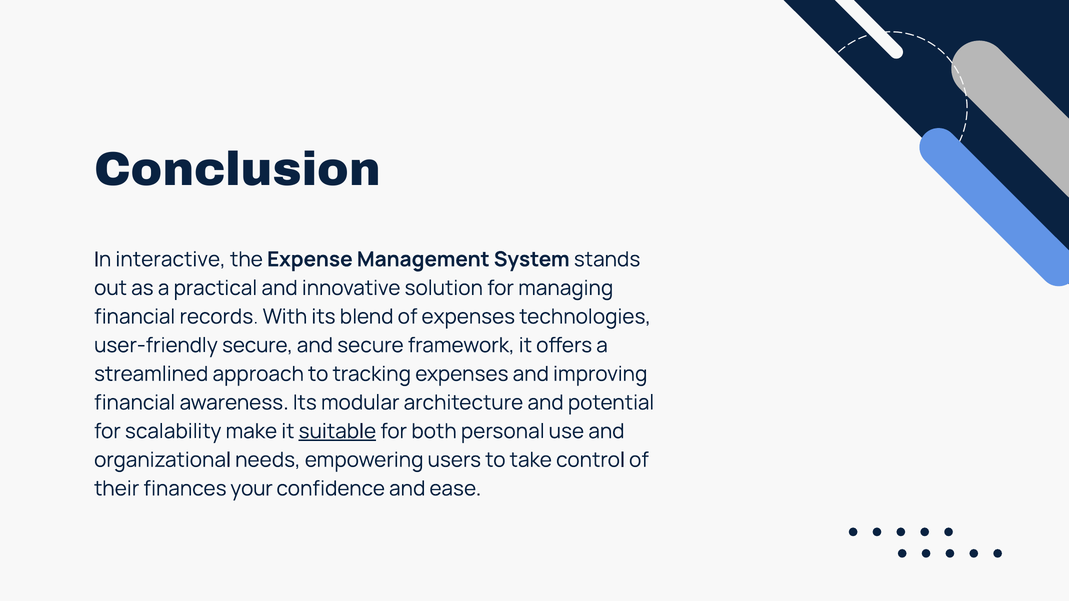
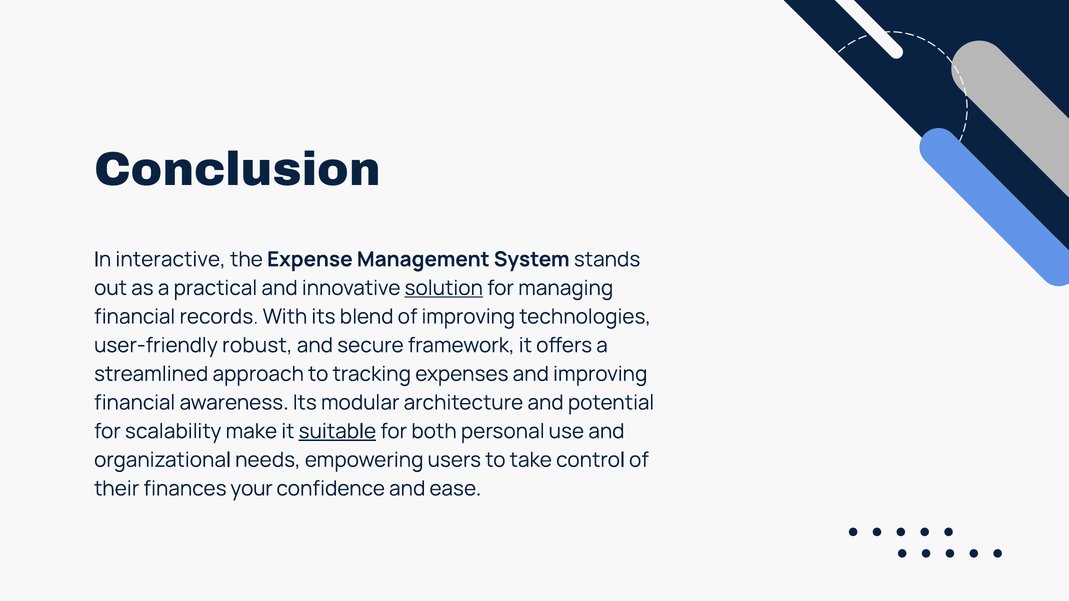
solution underline: none -> present (444, 288)
of expenses: expenses -> improving (468, 317)
user-friendly secure: secure -> robust (257, 346)
